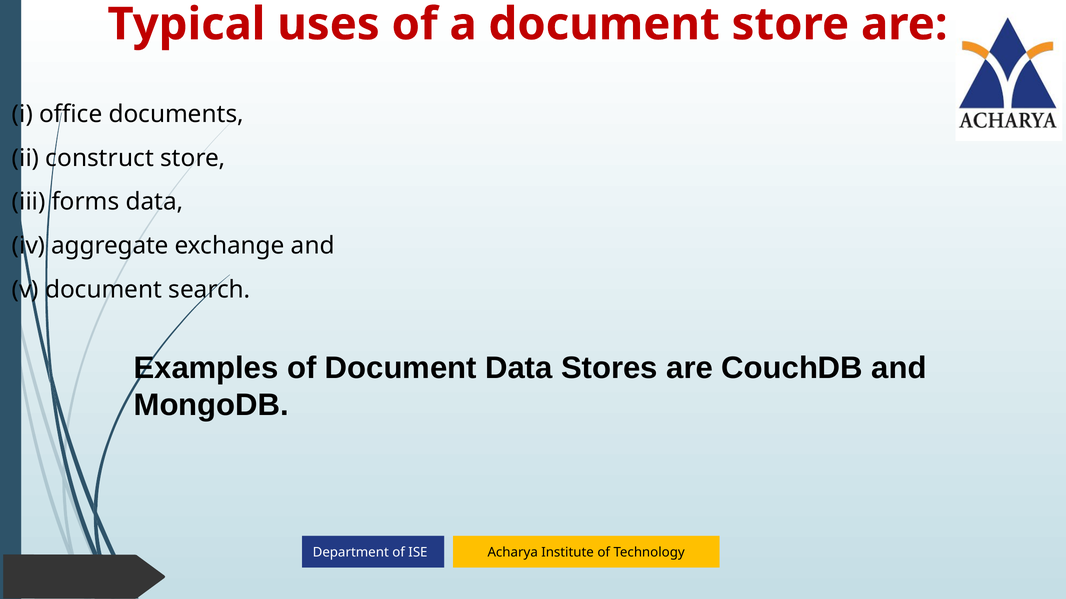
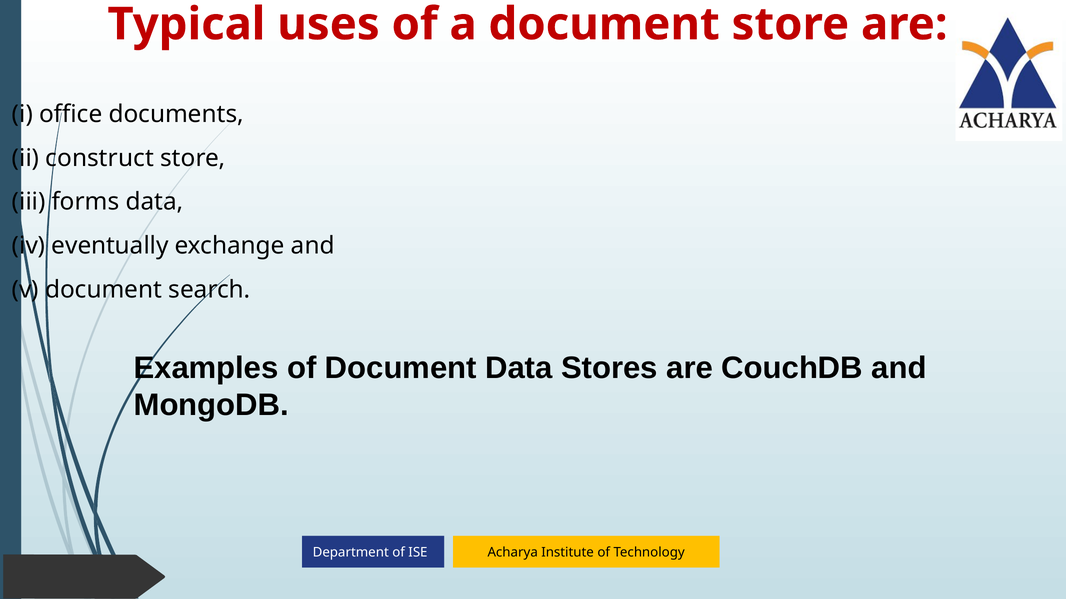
aggregate: aggregate -> eventually (110, 246)
